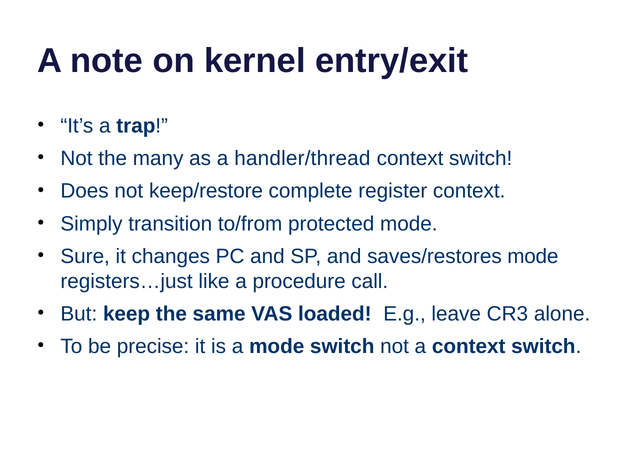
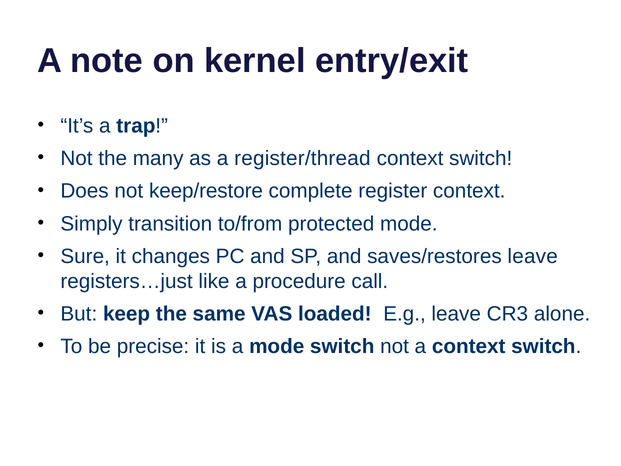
handler/thread: handler/thread -> register/thread (302, 158)
saves/restores mode: mode -> leave (533, 256)
